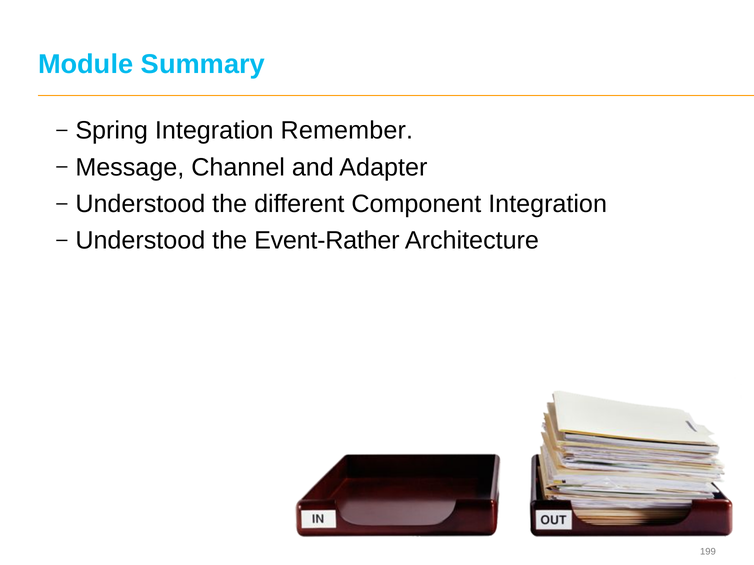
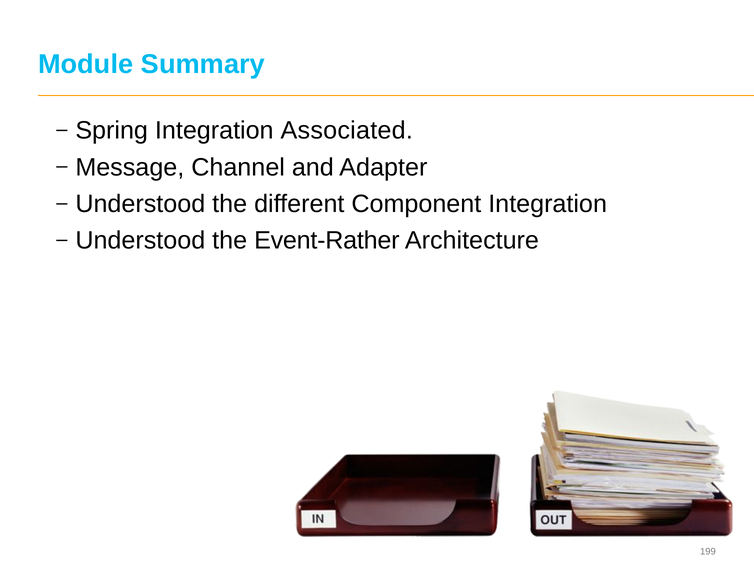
Remember: Remember -> Associated (347, 131)
